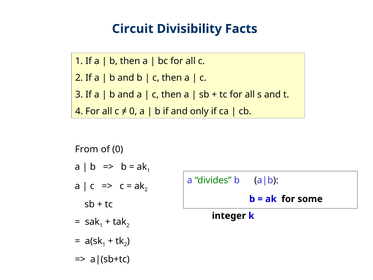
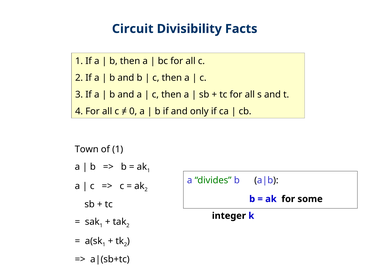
From: From -> Town (87, 149)
of 0: 0 -> 1 (118, 149)
